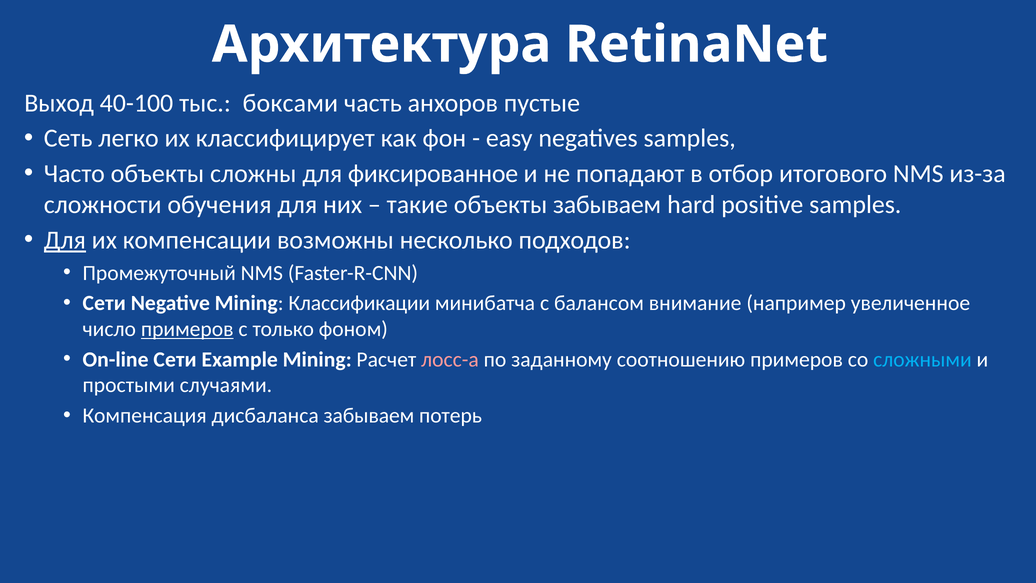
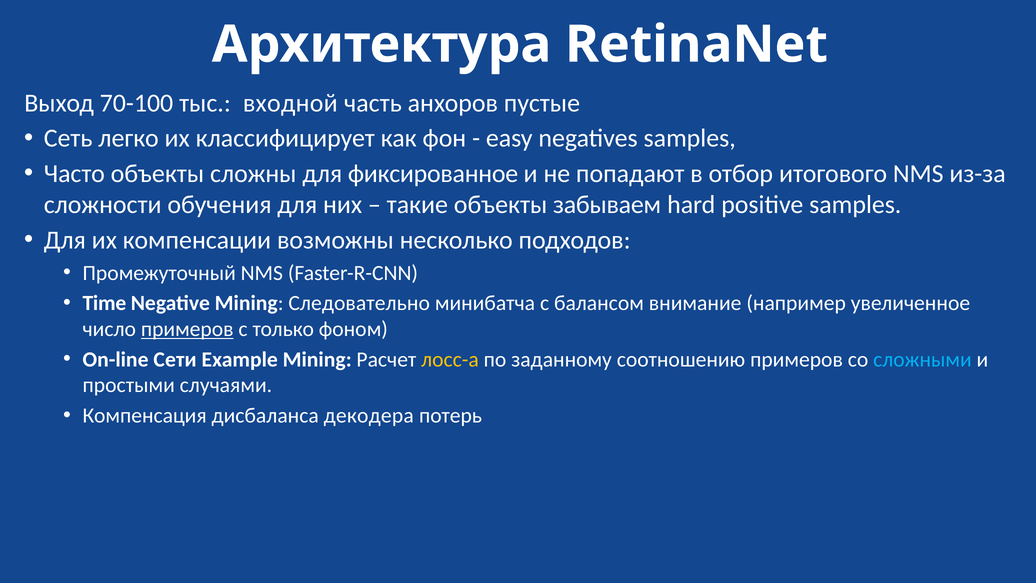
40-100: 40-100 -> 70-100 (136, 103)
боксами: боксами -> входной (290, 103)
Для underline: present -> none (65, 240)
Сети: Сети -> Time (104, 303)
Классификации: Классификации -> Следовательно (359, 303)
лосс-а colour: pink -> yellow (450, 359)
дисбаланса забываем: забываем -> декодера (369, 415)
